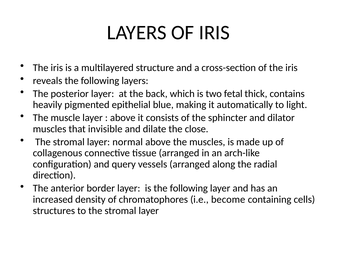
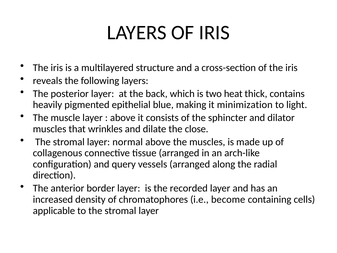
fetal: fetal -> heat (233, 94)
automatically: automatically -> minimization (245, 105)
invisible: invisible -> wrinkles (105, 129)
is the following: following -> recorded (189, 188)
structures: structures -> applicable (54, 210)
